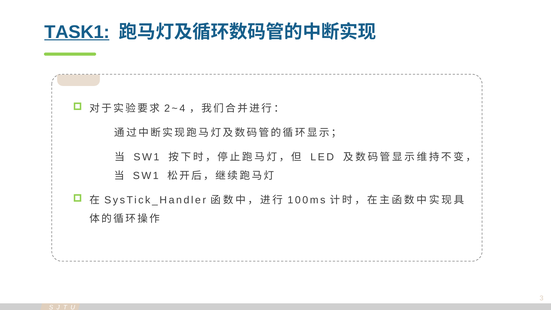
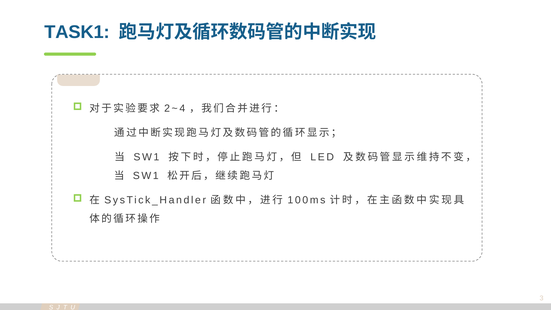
TASK1 underline: present -> none (77, 32)
